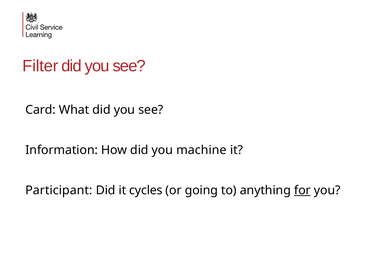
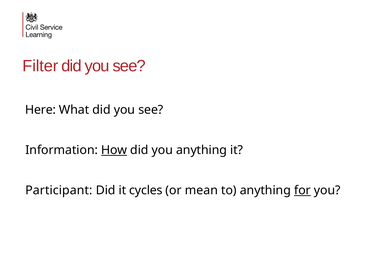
Card: Card -> Here (41, 110)
How underline: none -> present (114, 150)
you machine: machine -> anything (202, 150)
going: going -> mean (201, 190)
